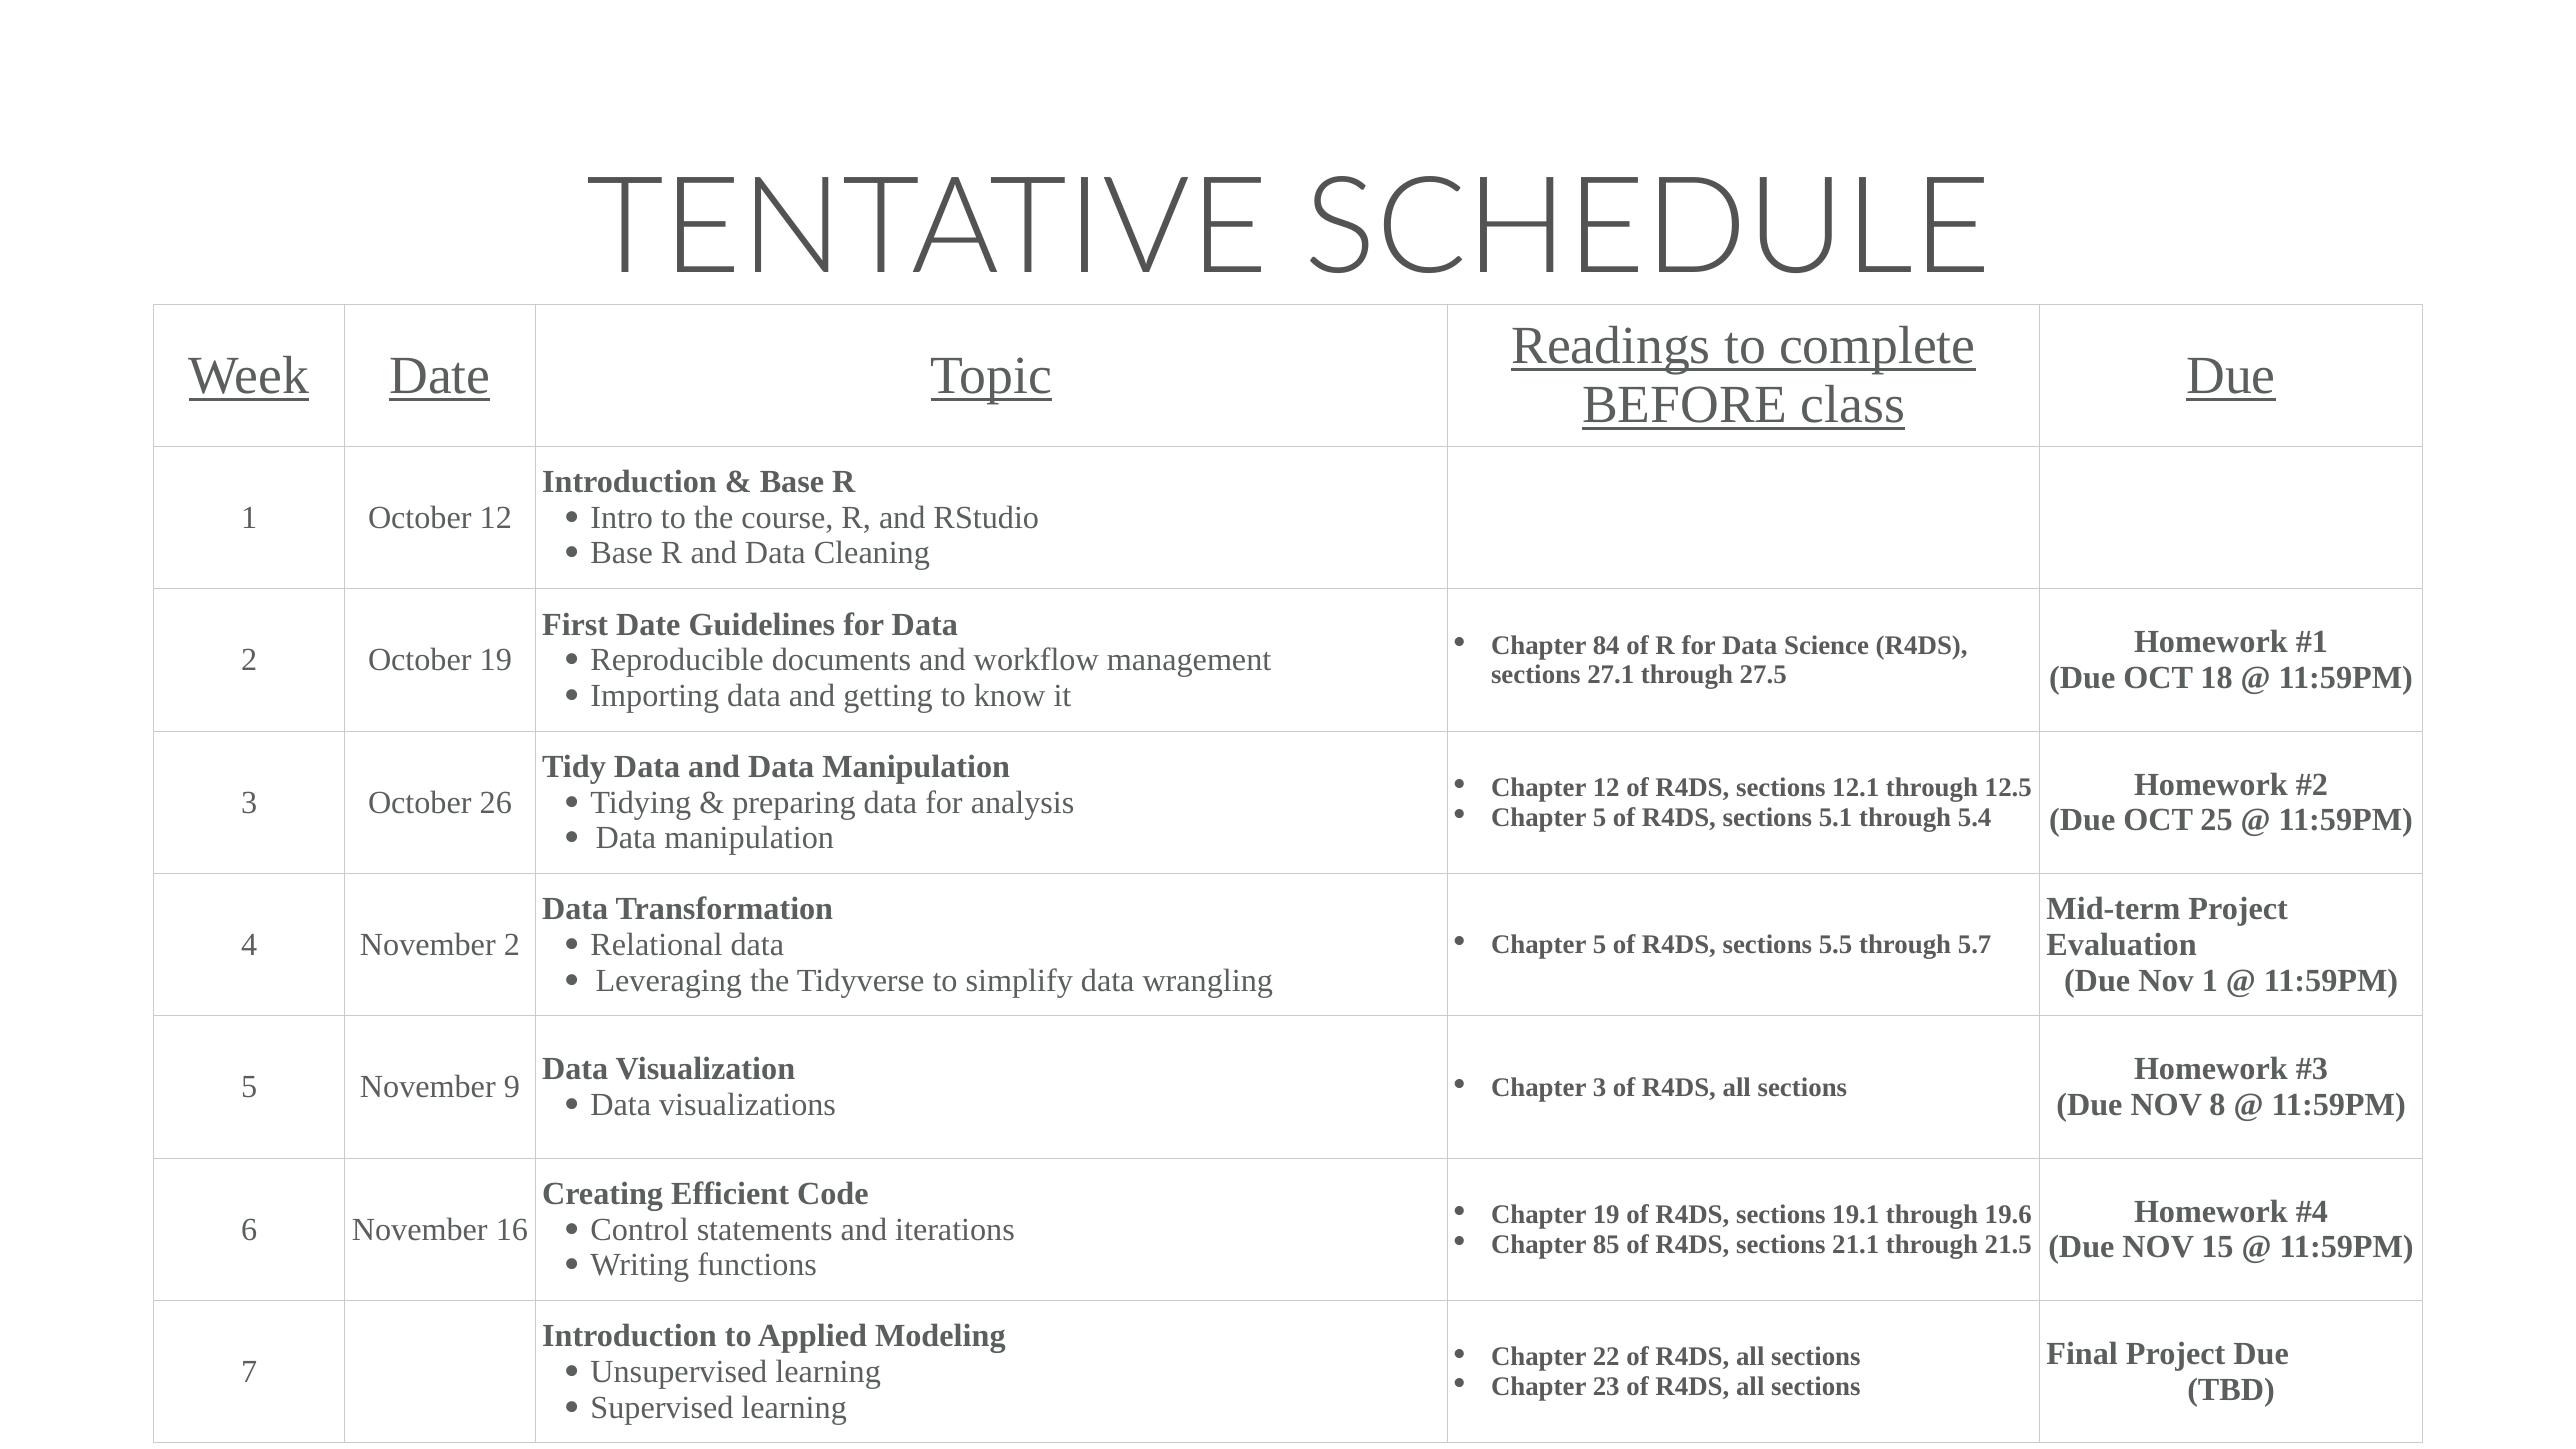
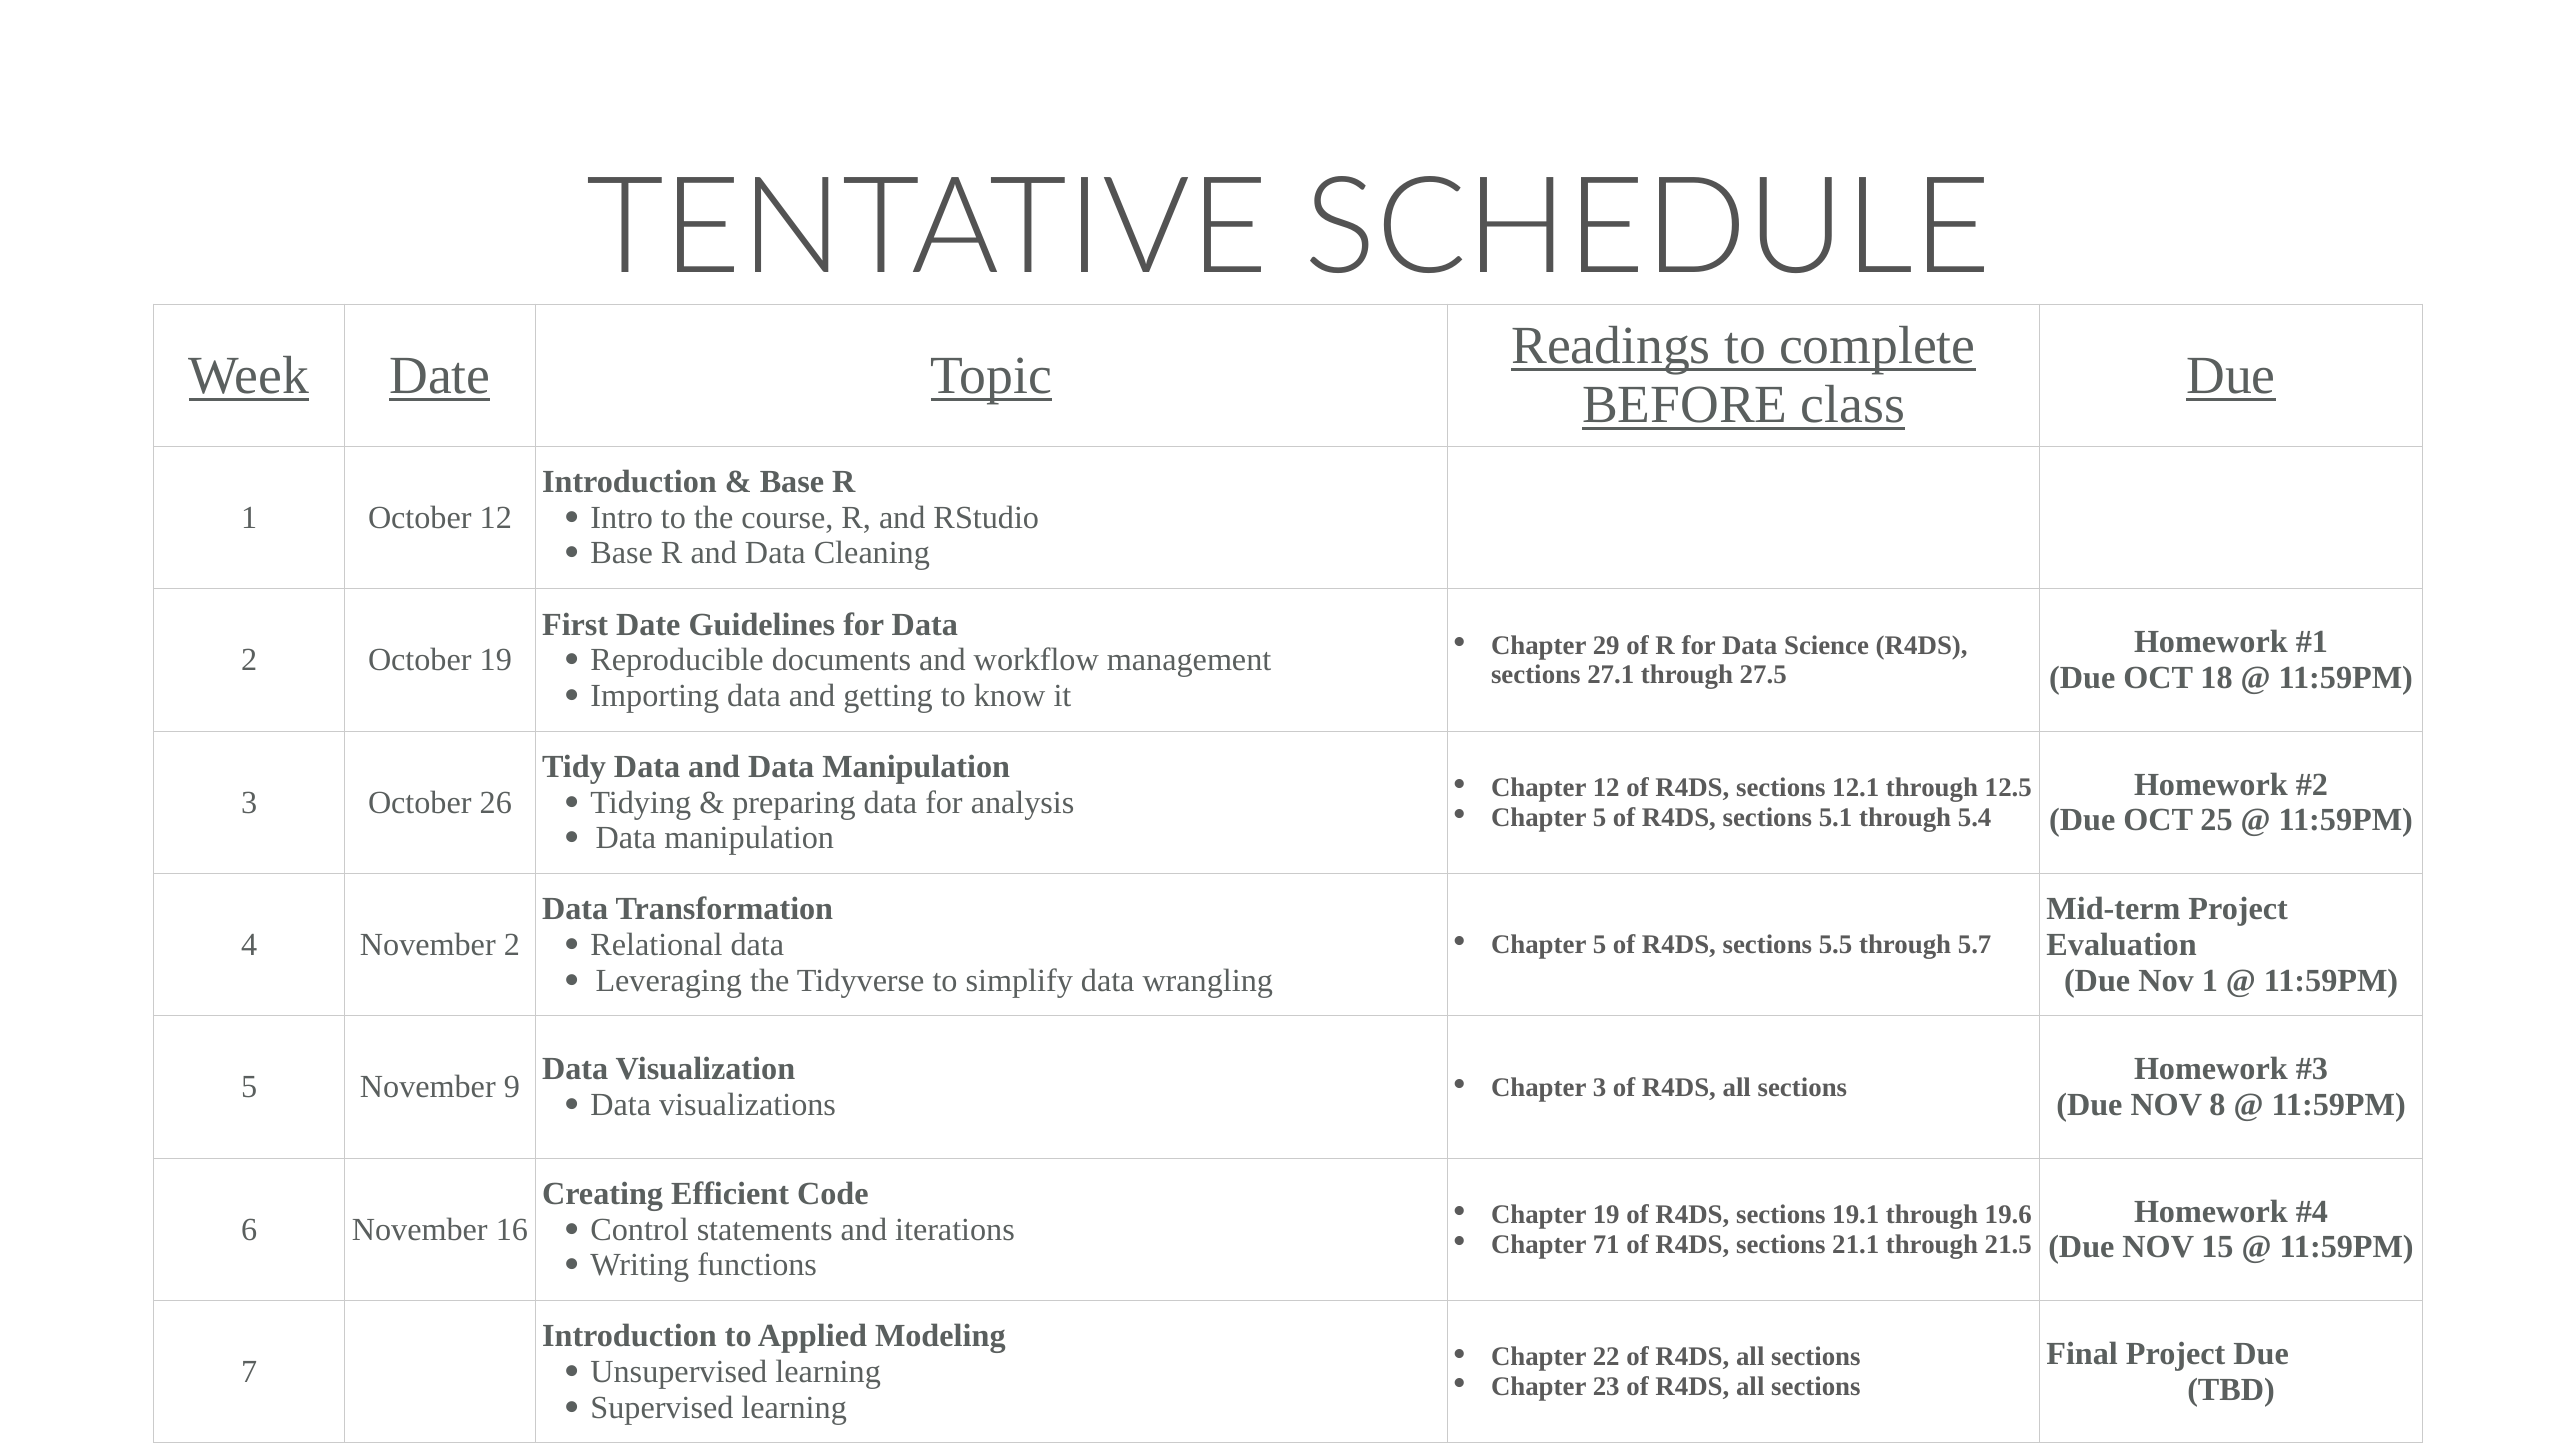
84: 84 -> 29 (1606, 645)
85: 85 -> 71 (1606, 1244)
